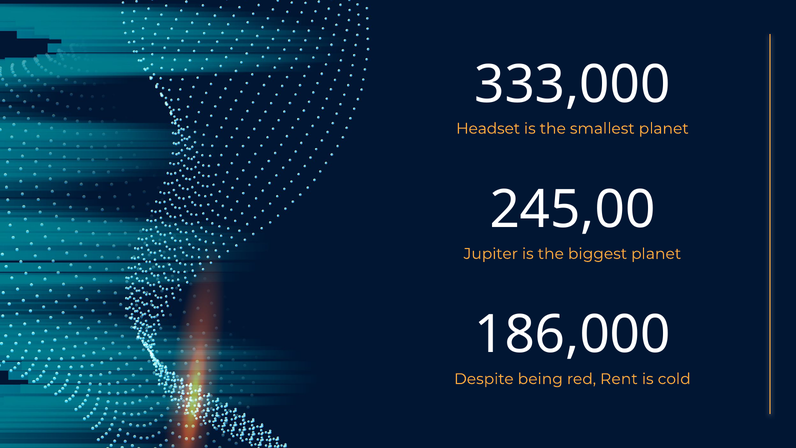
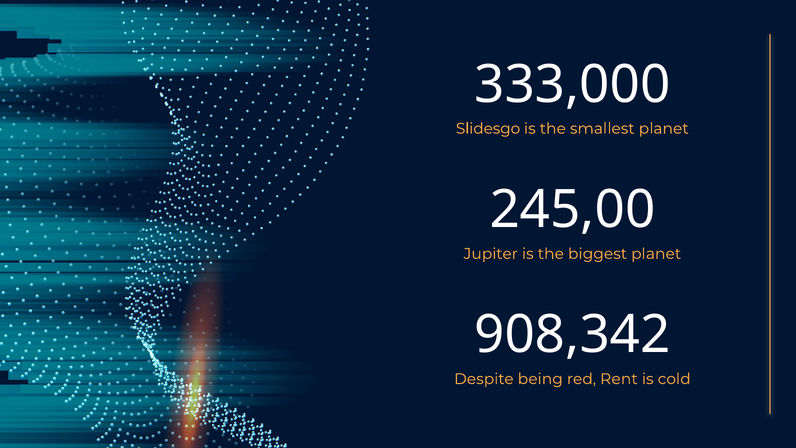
Headset: Headset -> Slidesgo (488, 129)
186,000: 186,000 -> 908,342 (572, 335)
